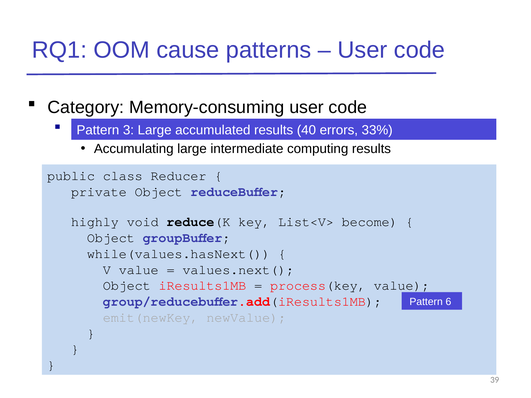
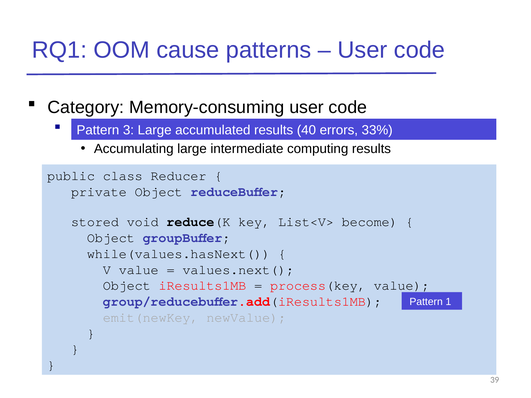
highly: highly -> stored (95, 222)
6: 6 -> 1 (448, 302)
